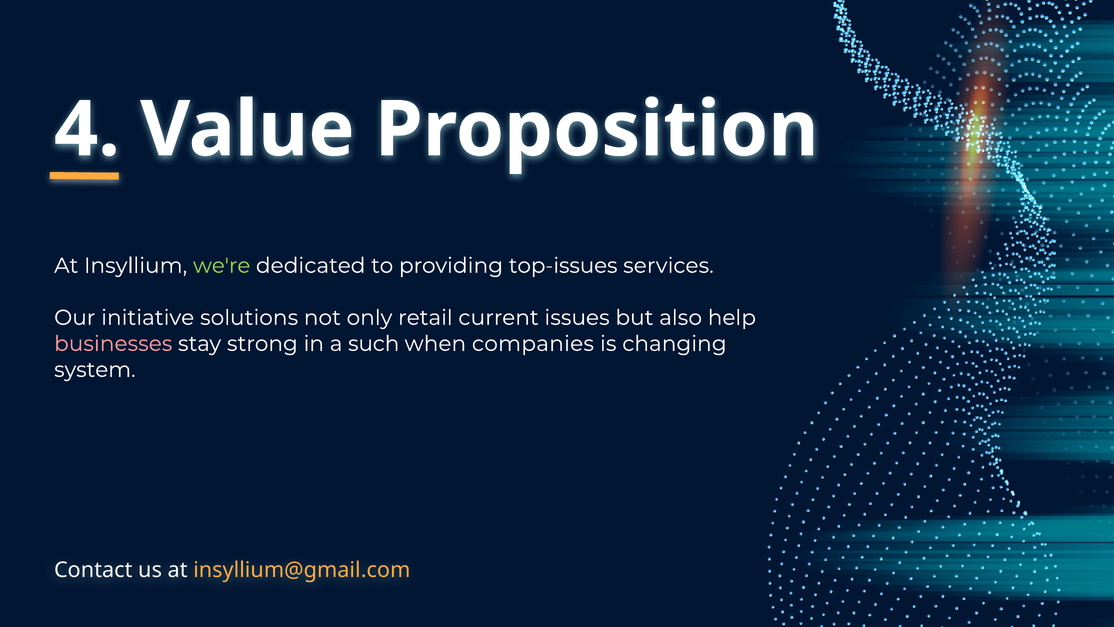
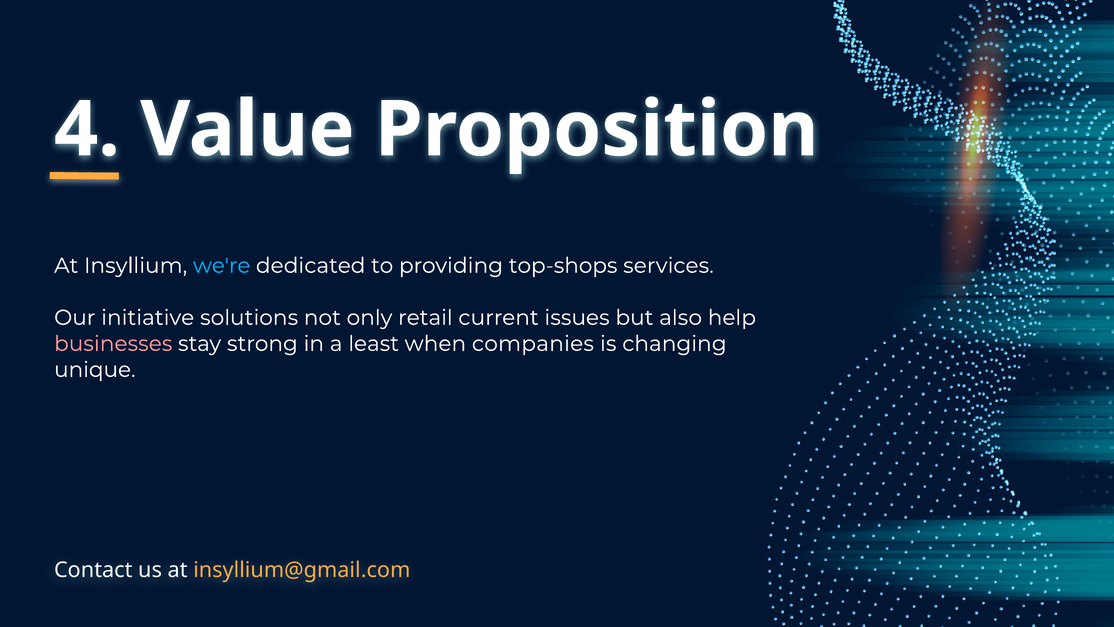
we're colour: light green -> light blue (222, 266)
top-issues: top-issues -> top-shops (563, 266)
such: such -> least (374, 344)
system: system -> unique (95, 370)
